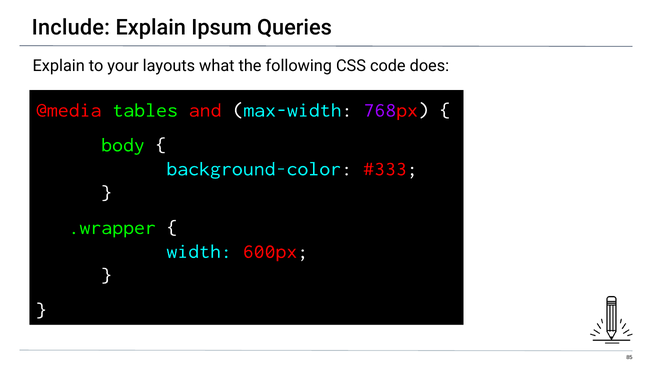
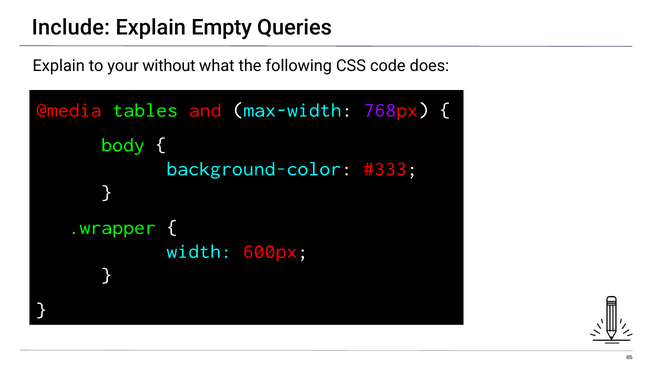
Ipsum: Ipsum -> Empty (222, 28)
layouts: layouts -> without (169, 66)
